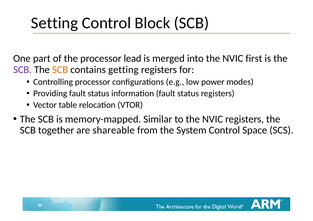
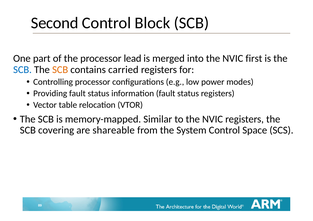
Setting: Setting -> Second (55, 23)
SCB colour: purple -> blue (22, 70)
getting: getting -> carried (123, 70)
together: together -> covering (56, 130)
